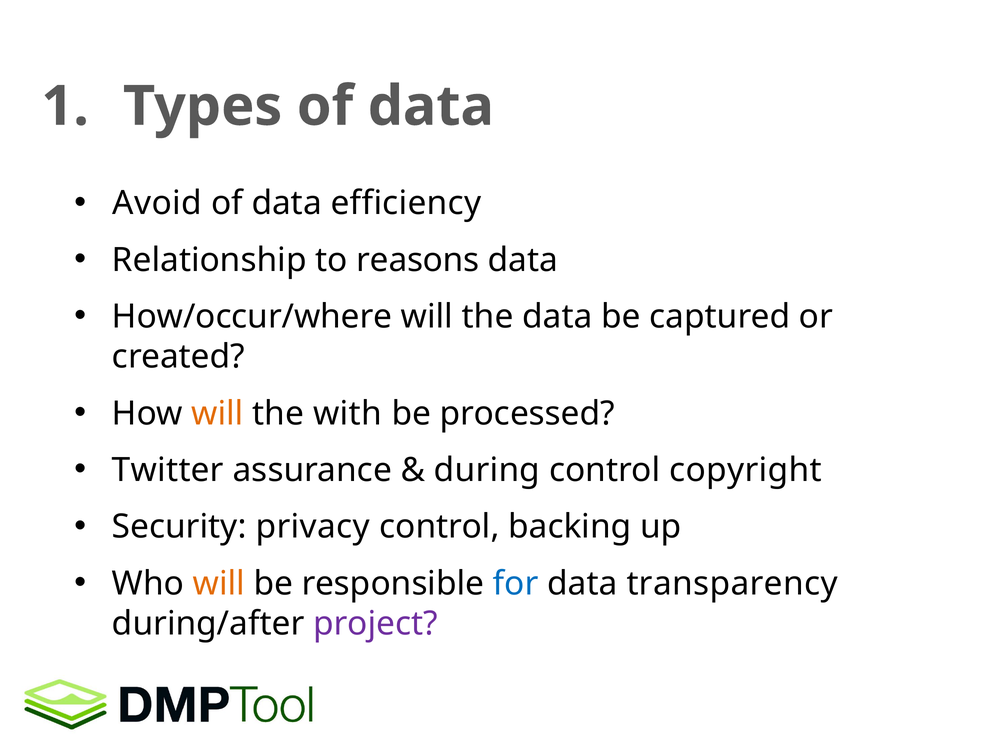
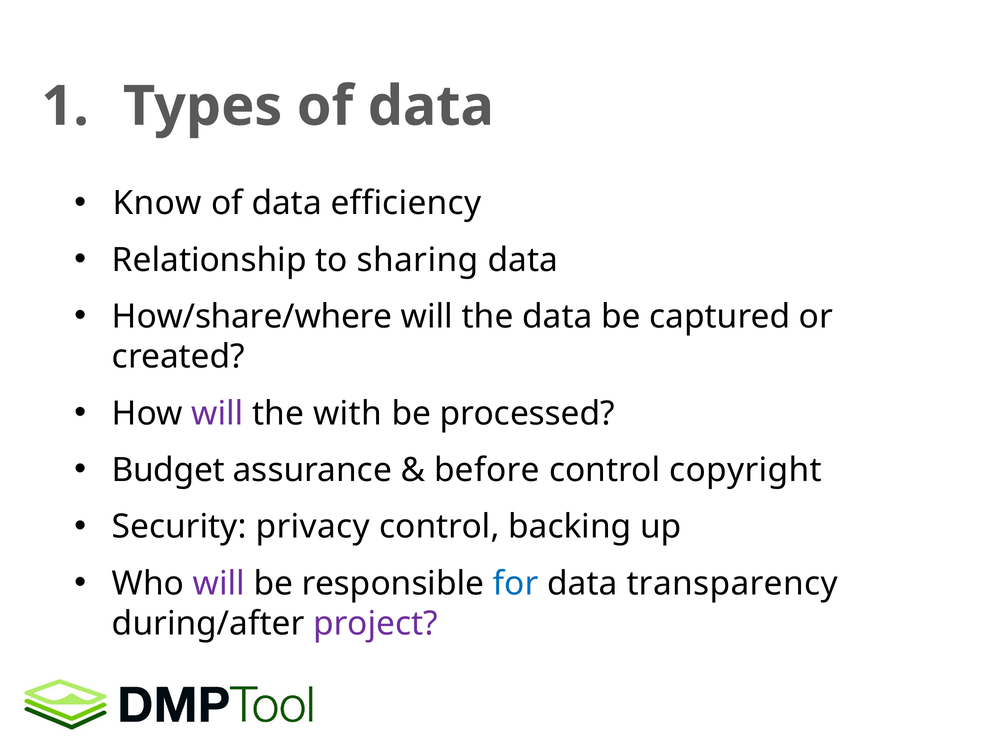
Avoid: Avoid -> Know (157, 203)
reasons: reasons -> sharing (418, 260)
How/occur/where: How/occur/where -> How/share/where (252, 317)
will colour: orange -> purple (217, 413)
Twitter: Twitter -> Budget (168, 470)
during: during -> before (487, 470)
will colour: orange -> purple (219, 583)
